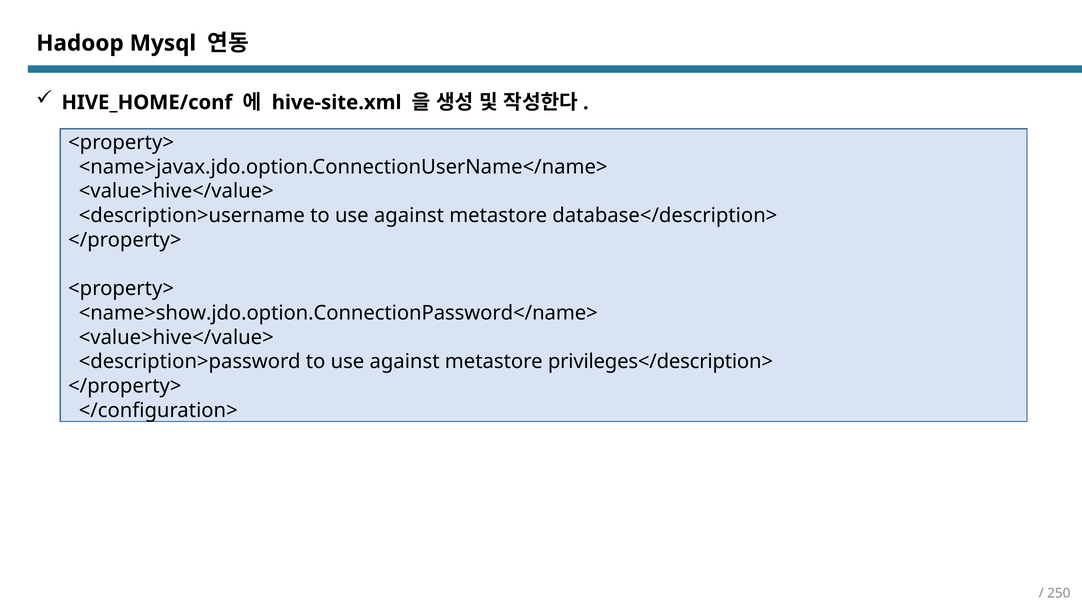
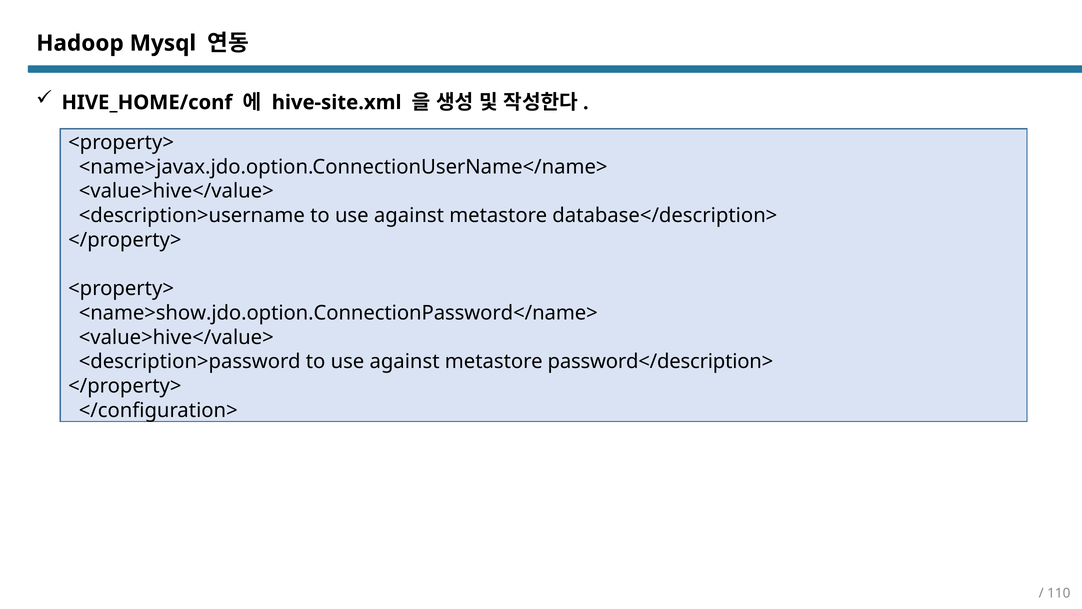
privileges</description>: privileges</description> -> password</description> (660, 361)
250: 250 -> 110 (1059, 593)
